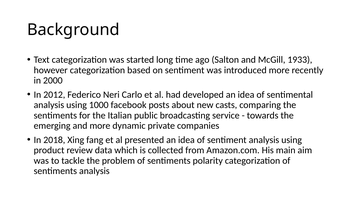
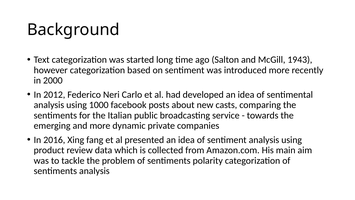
1933: 1933 -> 1943 (300, 60)
2018: 2018 -> 2016 (54, 140)
